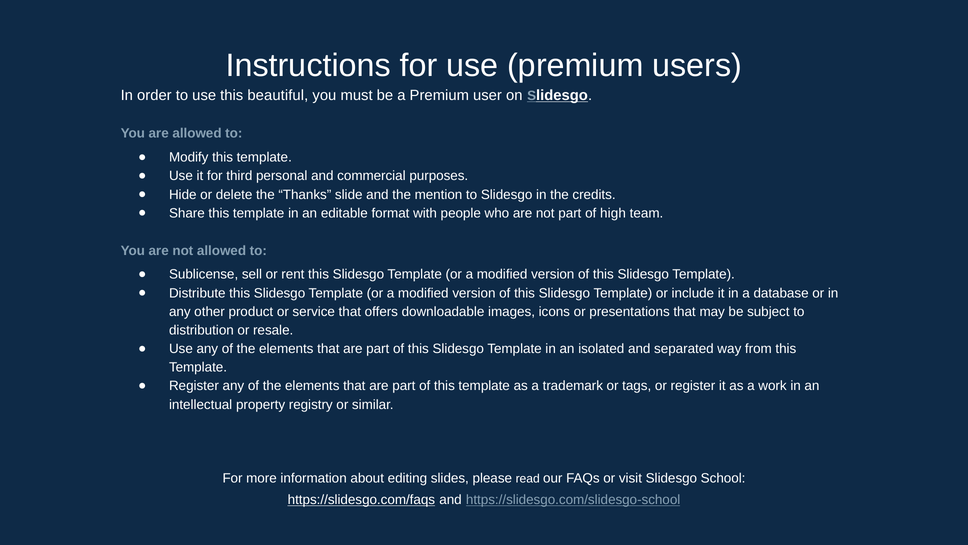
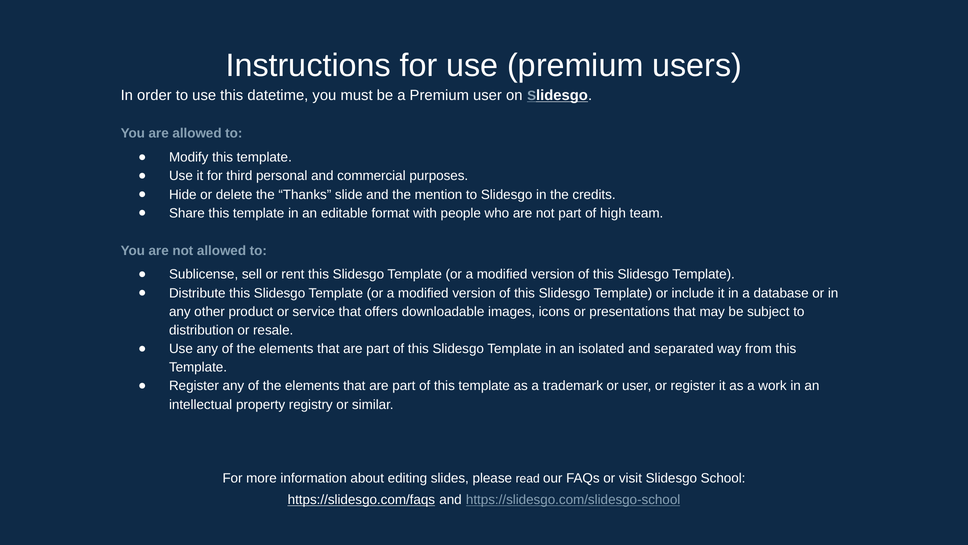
beautiful: beautiful -> datetime (278, 95)
or tags: tags -> user (637, 386)
